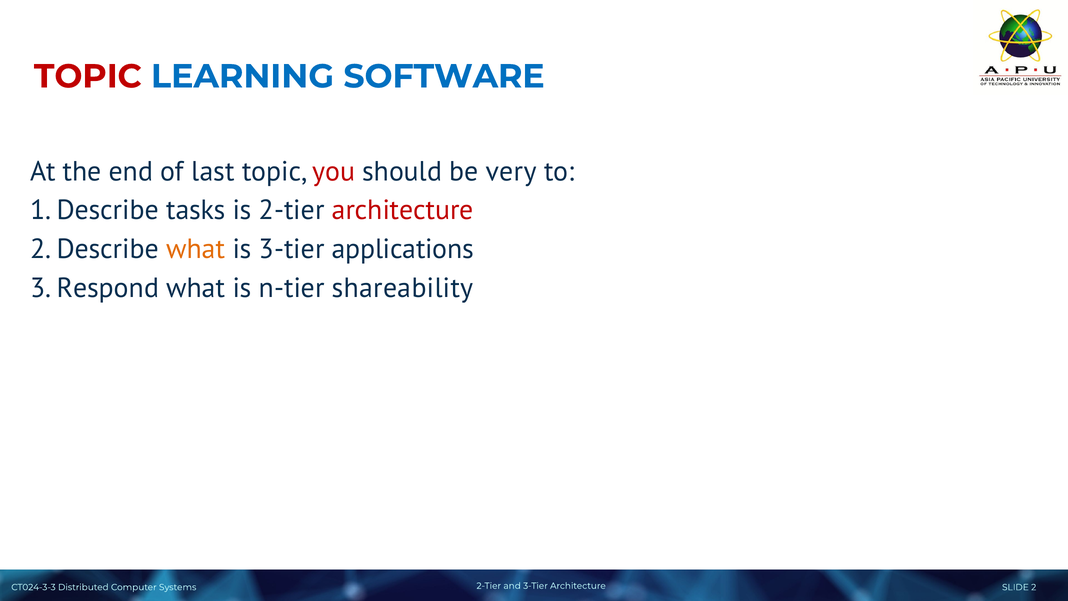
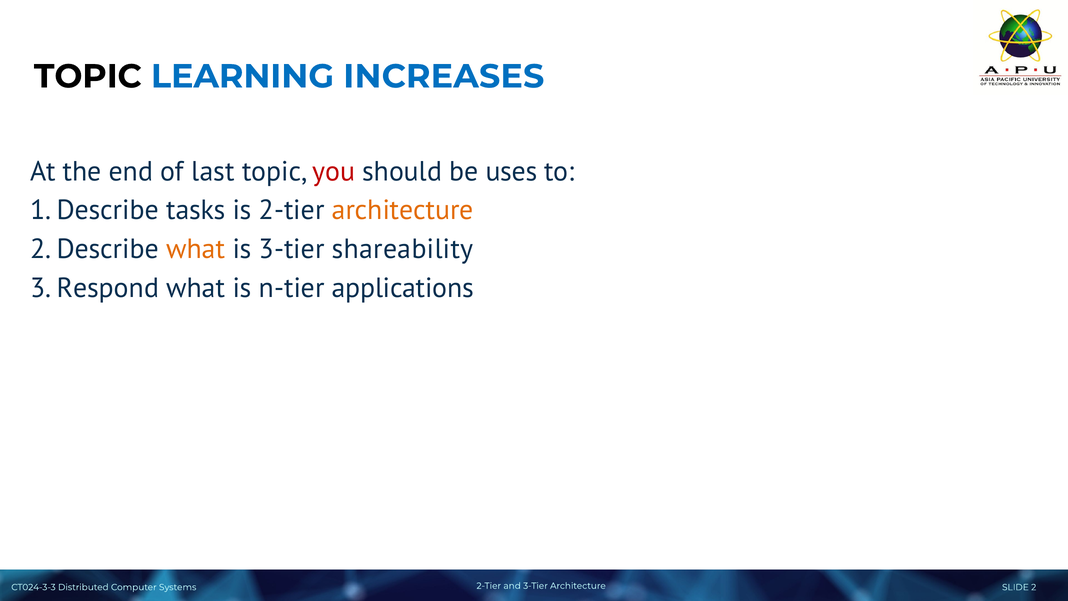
TOPIC colour: red -> black (88, 76)
SOFTWARE: SOFTWARE -> INCREASES (444, 76)
very: very -> uses (511, 171)
architecture colour: red -> orange (403, 210)
applications: applications -> shareability (403, 249)
shareability: shareability -> applications (403, 288)
